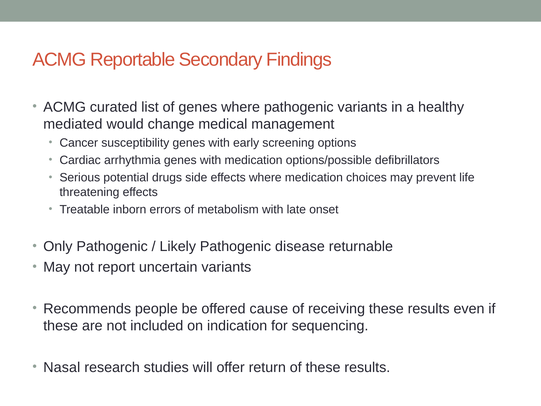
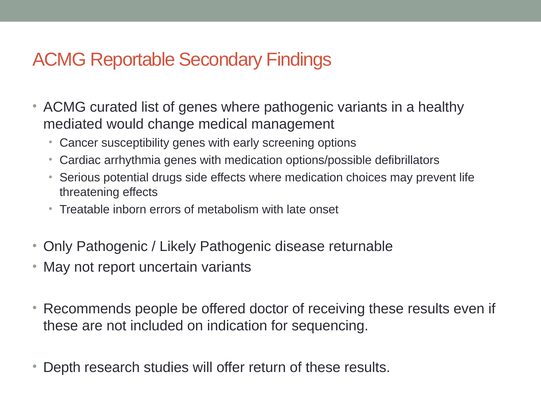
cause: cause -> doctor (269, 308)
Nasal: Nasal -> Depth (62, 367)
